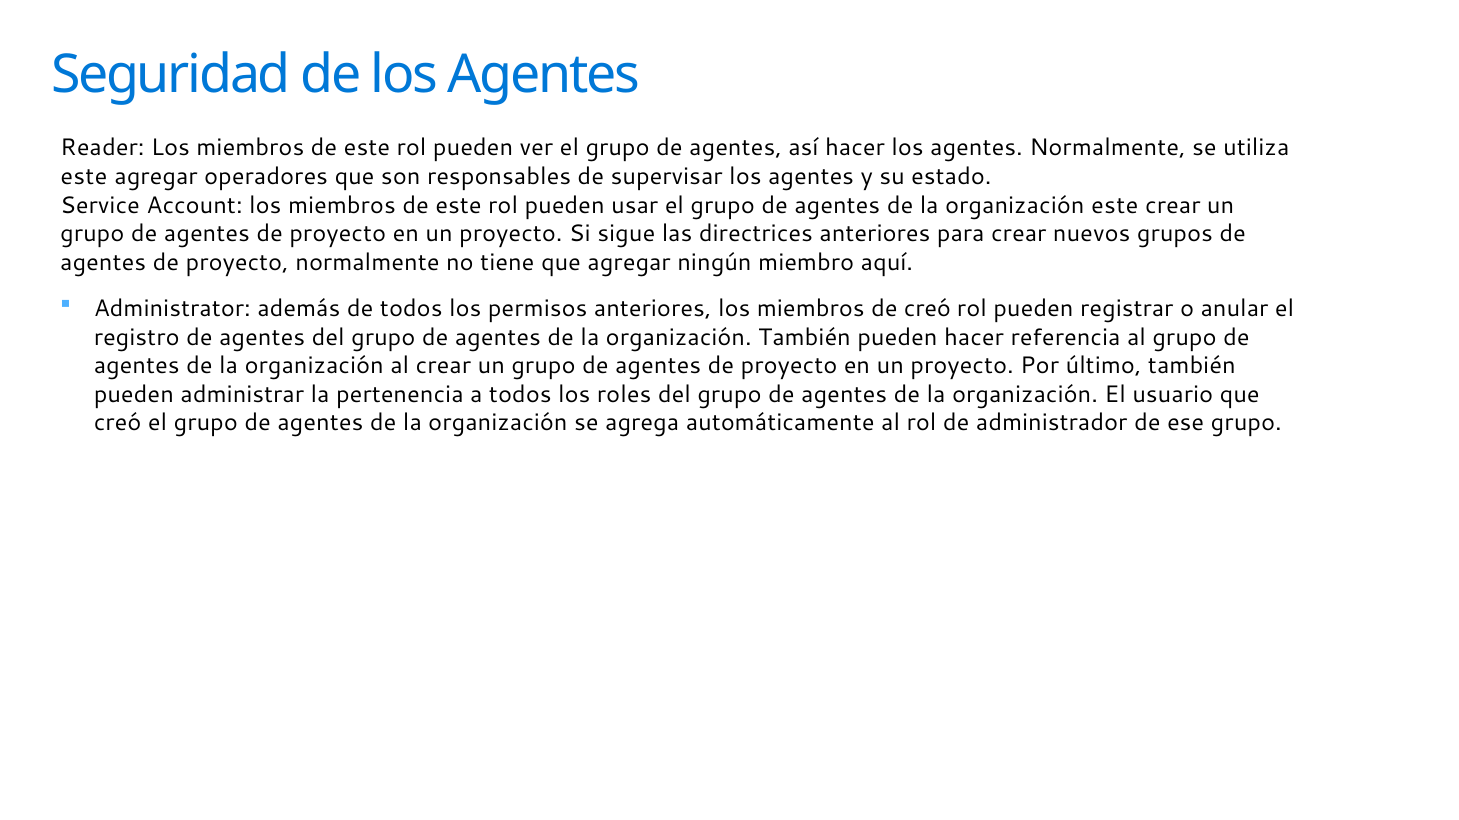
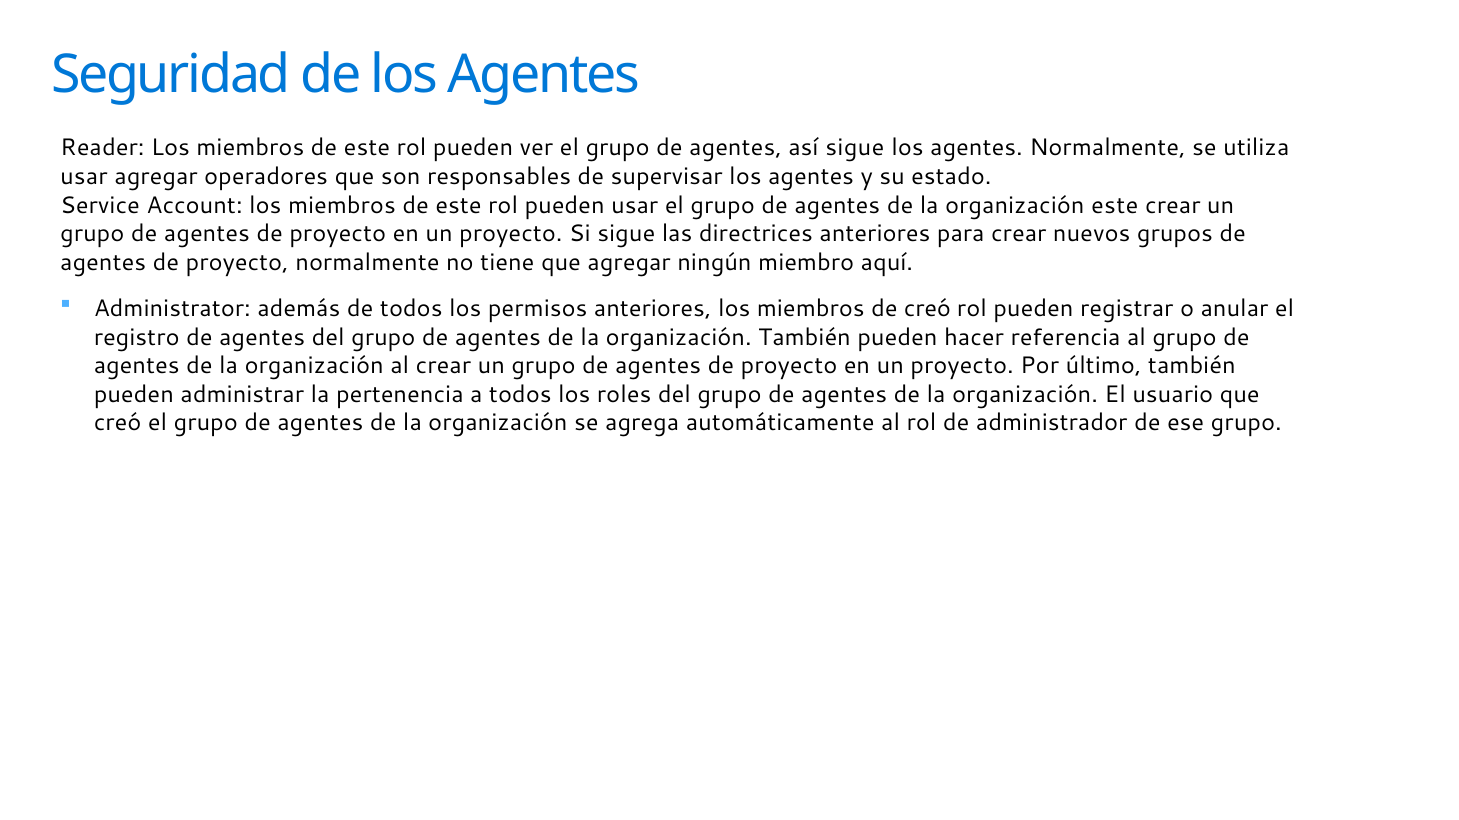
así hacer: hacer -> sigue (855, 148)
este: este -> usar (84, 177)
